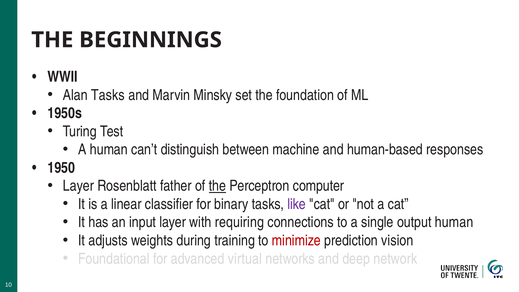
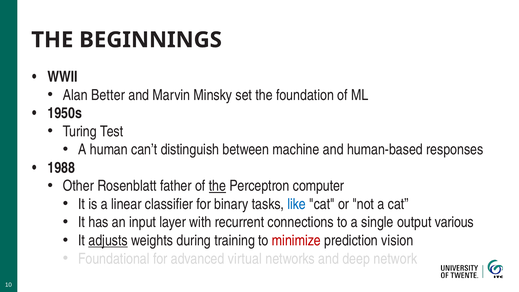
Alan Tasks: Tasks -> Better (108, 95)
1950: 1950 -> 1988 (61, 168)
Layer: Layer -> Other (78, 186)
like colour: purple -> blue (297, 204)
requiring: requiring -> recurrent (239, 222)
output human: human -> various (454, 222)
adjusts underline: none -> present (108, 240)
